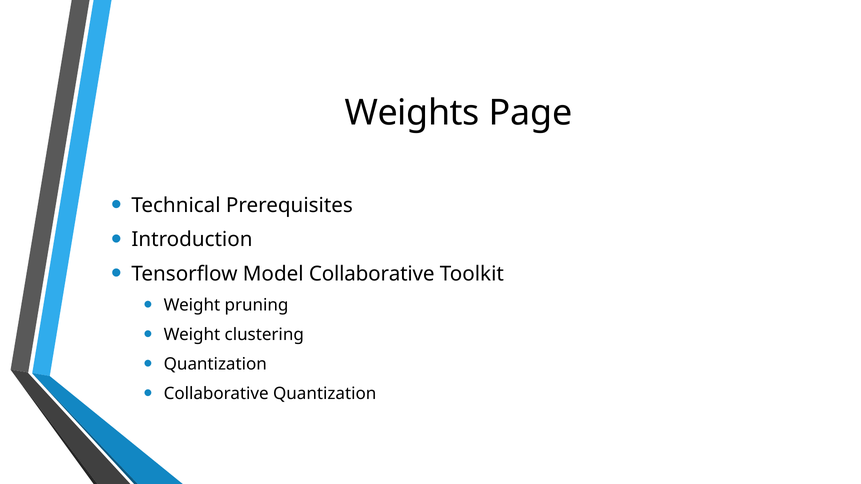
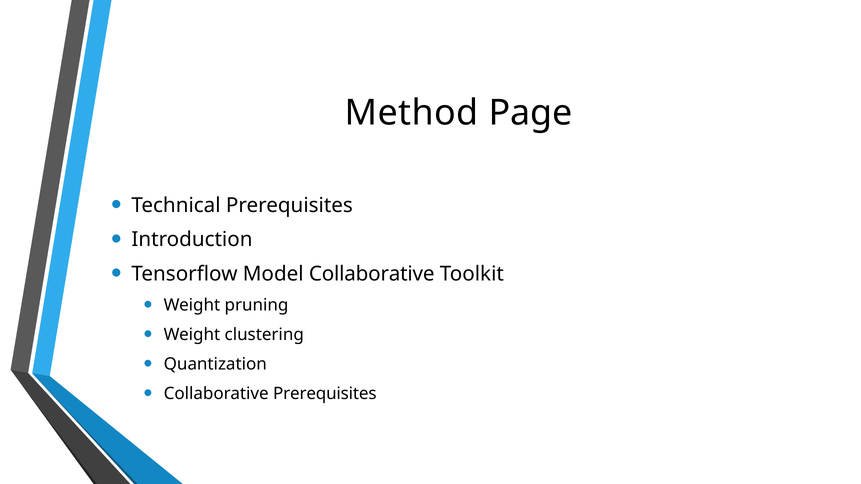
Weights: Weights -> Method (412, 113)
Collaborative Quantization: Quantization -> Prerequisites (325, 394)
